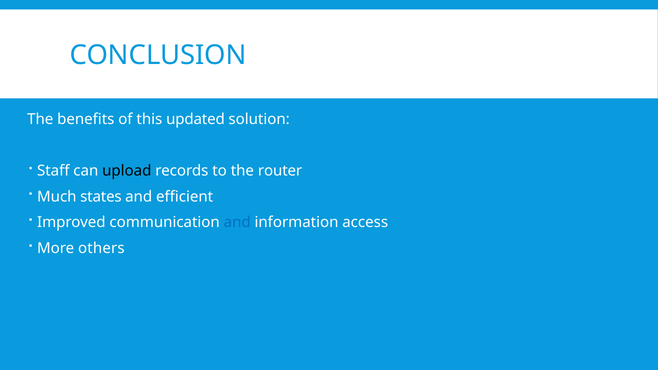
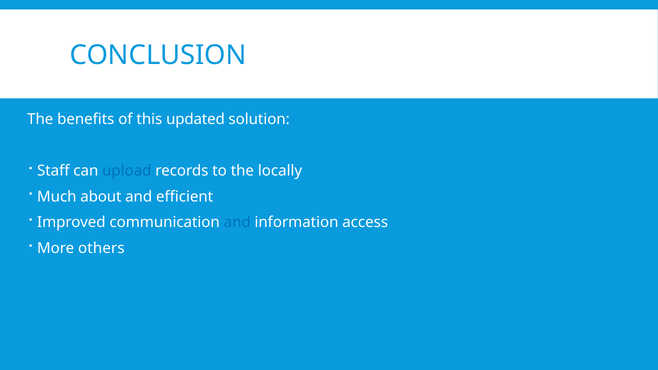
upload colour: black -> blue (127, 171)
router: router -> locally (280, 171)
states: states -> about (101, 197)
